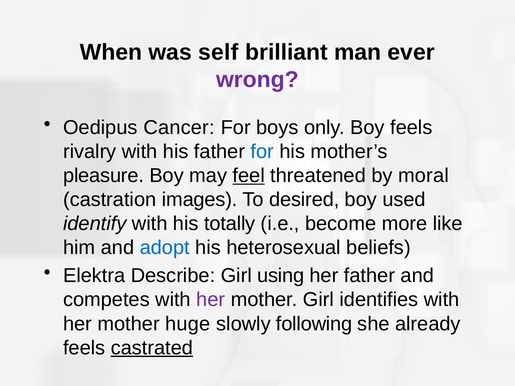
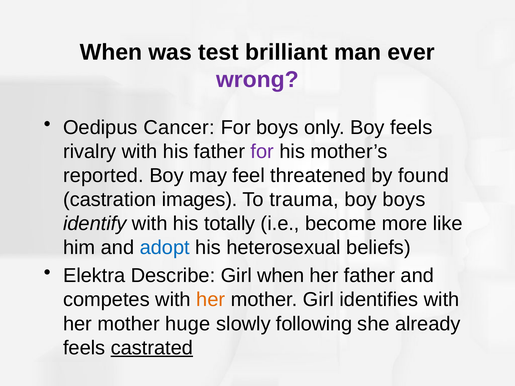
self: self -> test (218, 52)
for colour: blue -> purple (262, 152)
pleasure: pleasure -> reported (103, 176)
feel underline: present -> none (249, 176)
moral: moral -> found (423, 176)
desired: desired -> trauma (304, 200)
boy used: used -> boys (404, 200)
Girl using: using -> when (281, 276)
her colour: purple -> orange (211, 300)
